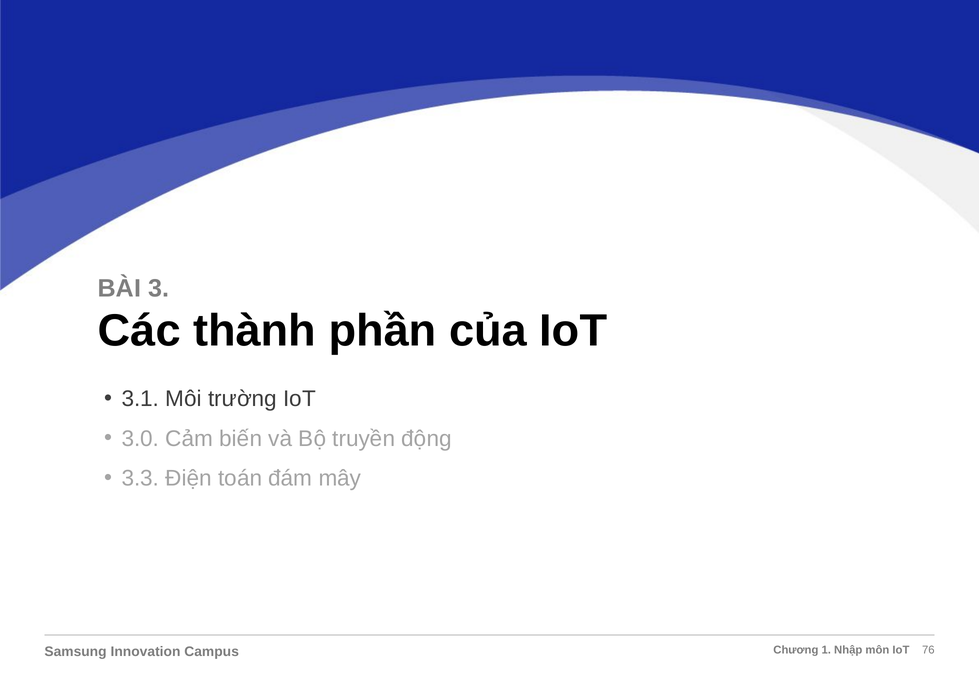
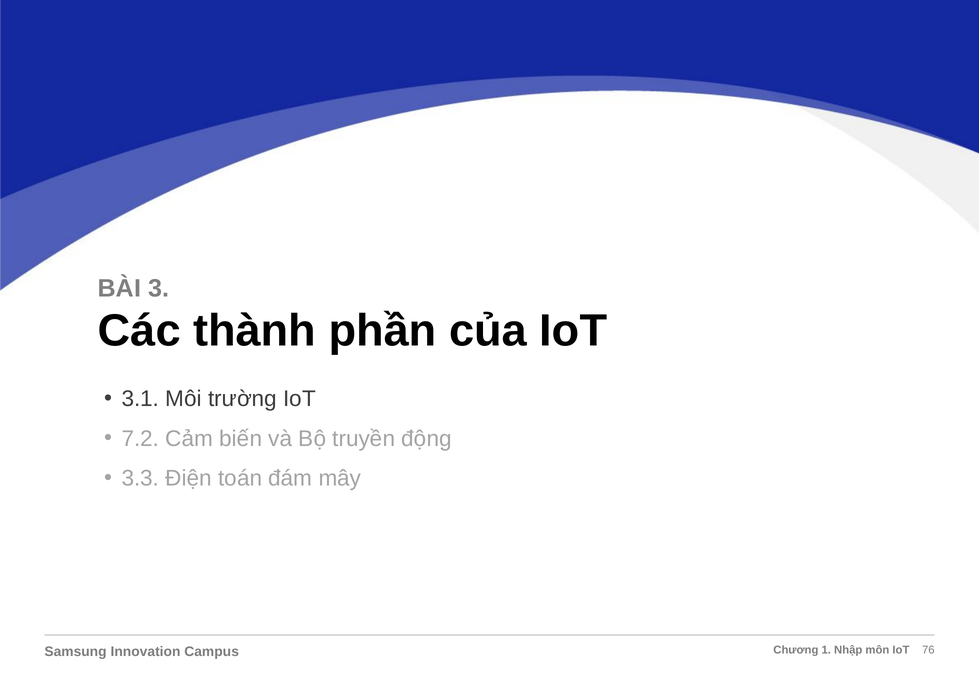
3.0: 3.0 -> 7.2 (140, 439)
